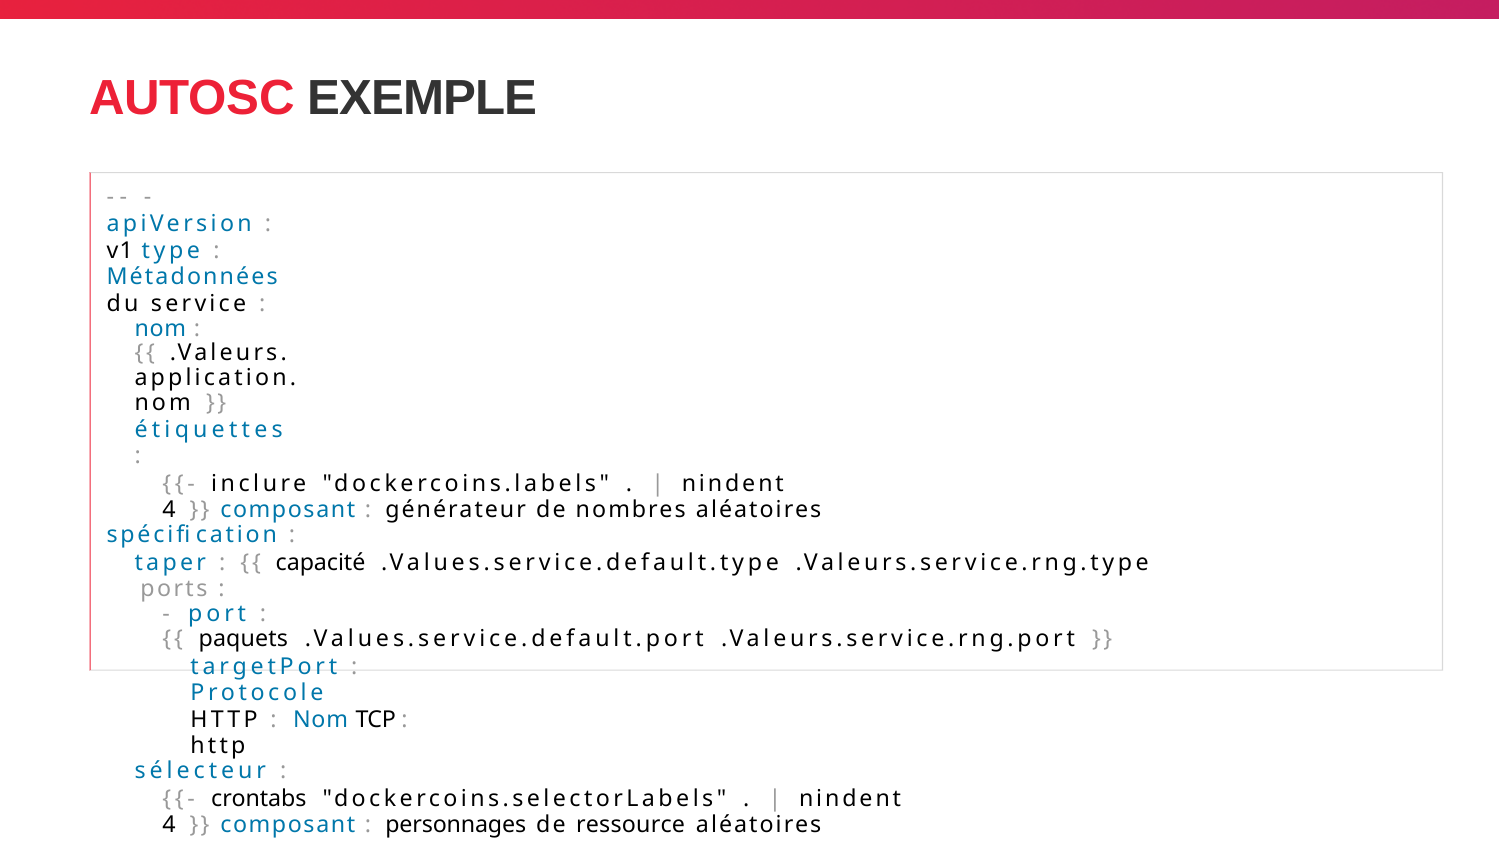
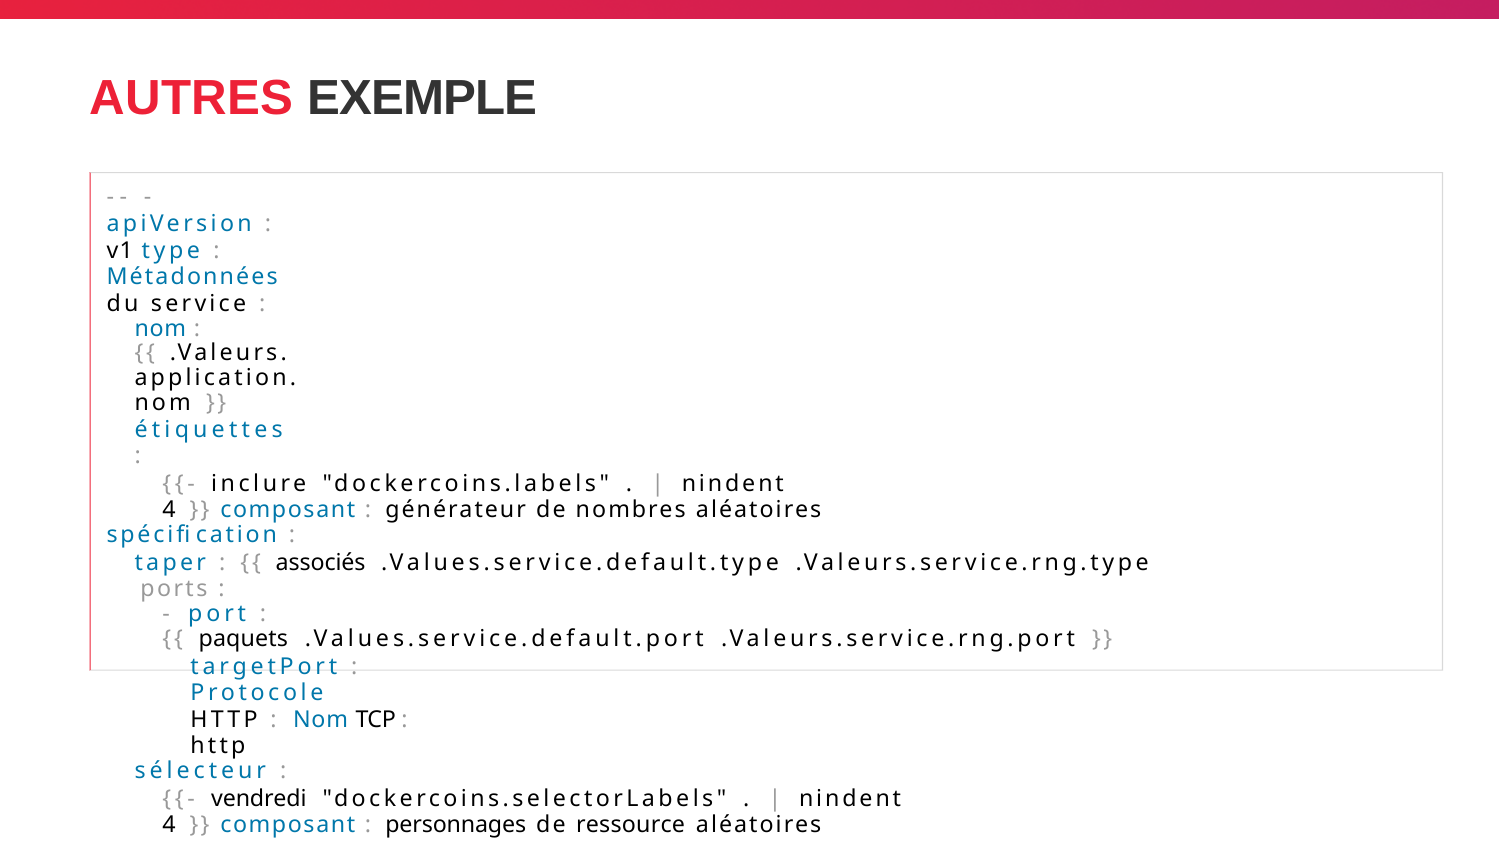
AUTOSC: AUTOSC -> AUTRES (192, 98)
capacité: capacité -> associés (321, 562)
crontabs: crontabs -> vendredi (259, 798)
